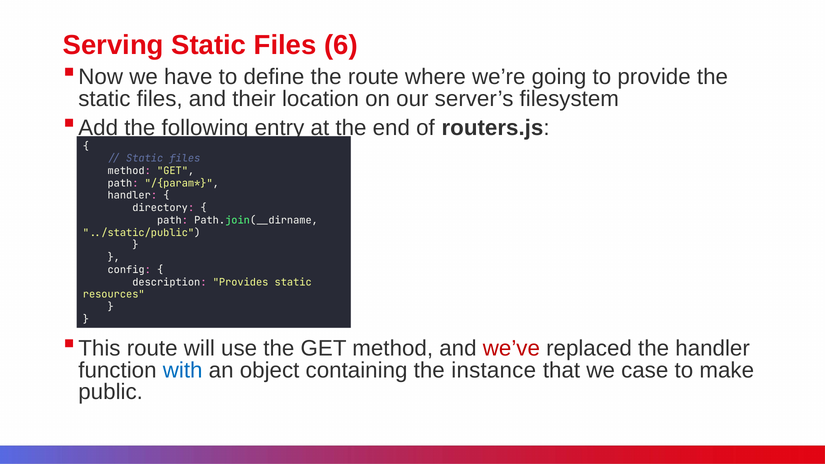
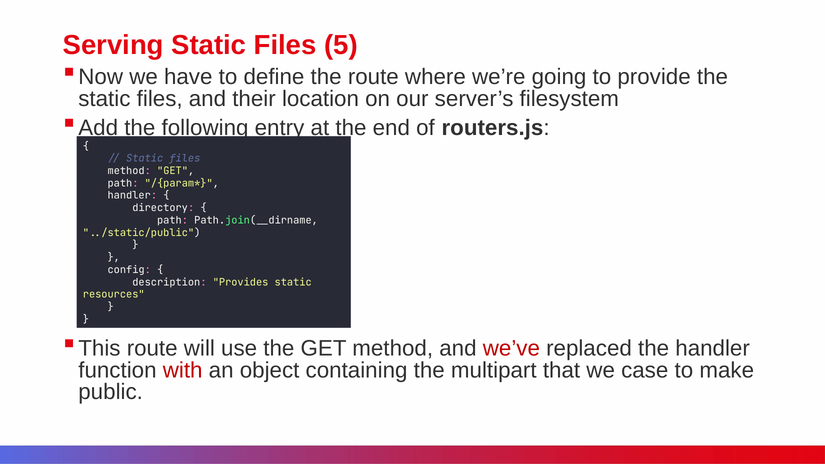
6: 6 -> 5 (341, 45)
with colour: blue -> red (183, 370)
instance: instance -> multipart (494, 370)
